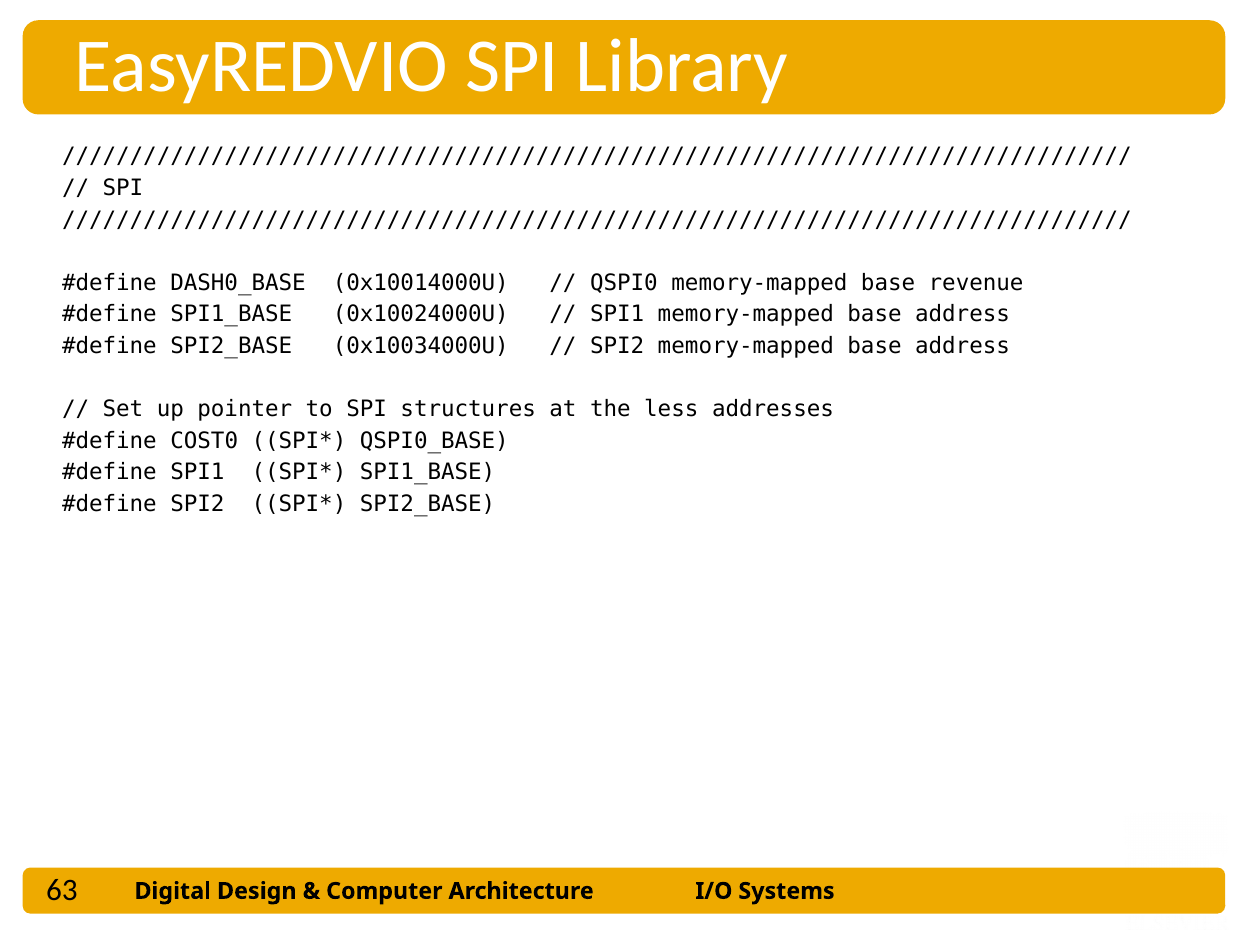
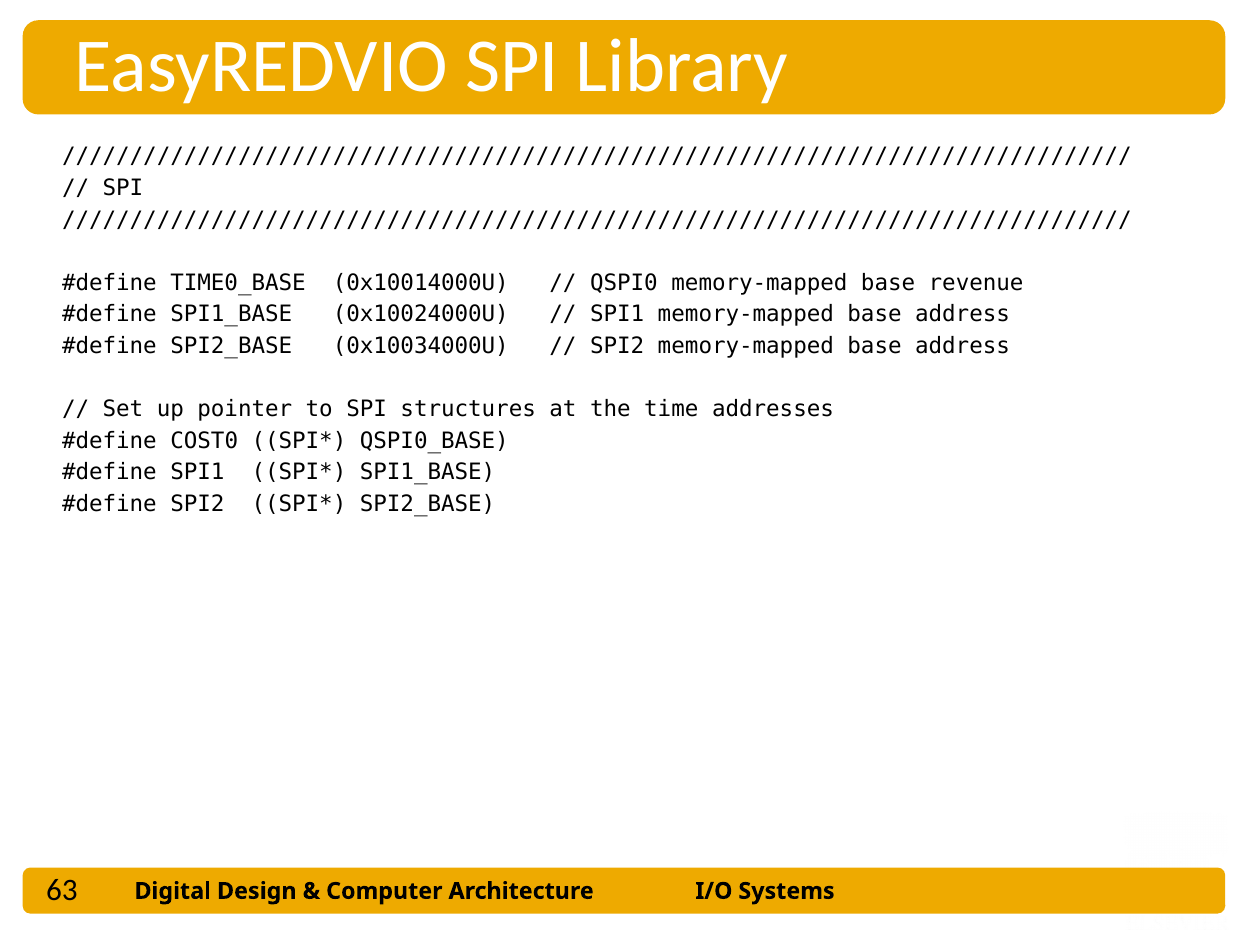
DASH0_BASE: DASH0_BASE -> TIME0_BASE (238, 283)
less: less -> time (671, 409)
